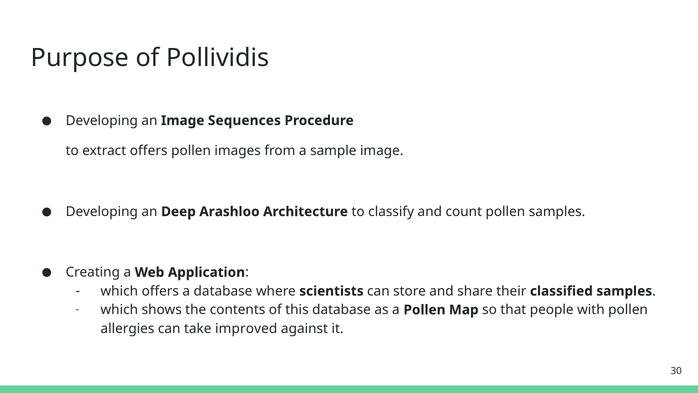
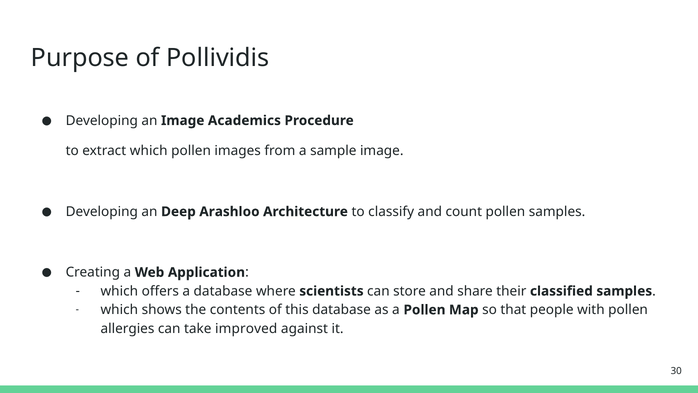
Sequences: Sequences -> Academics (244, 120)
extract offers: offers -> which (149, 151)
